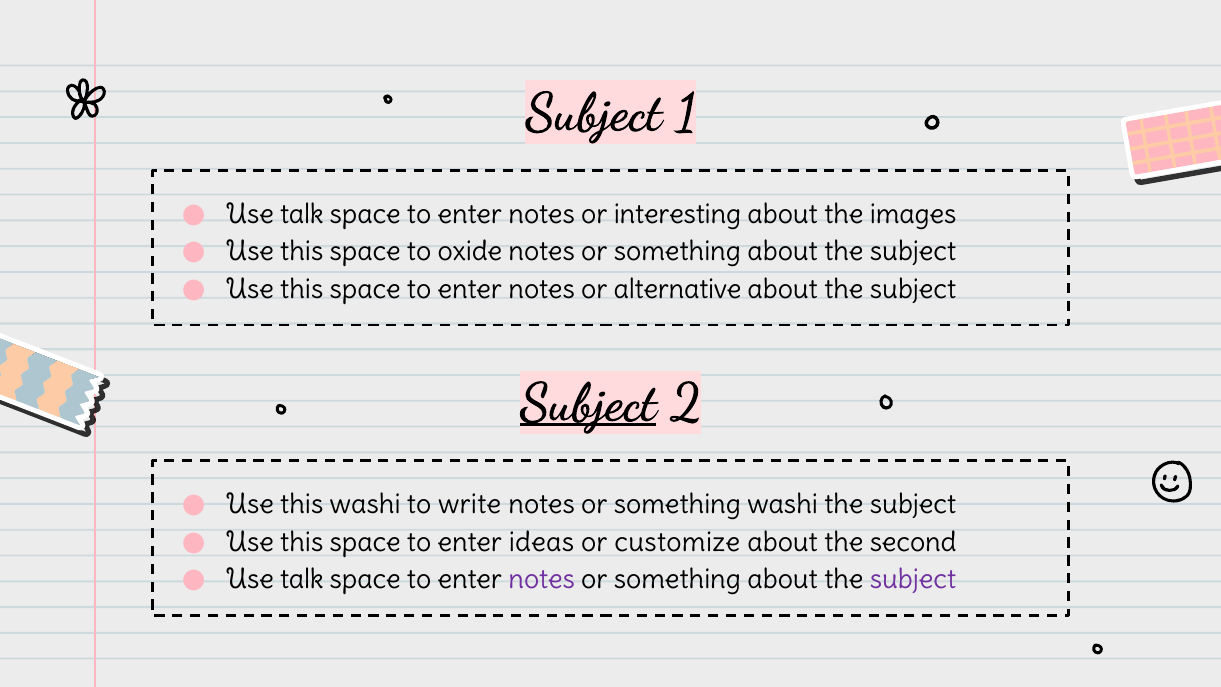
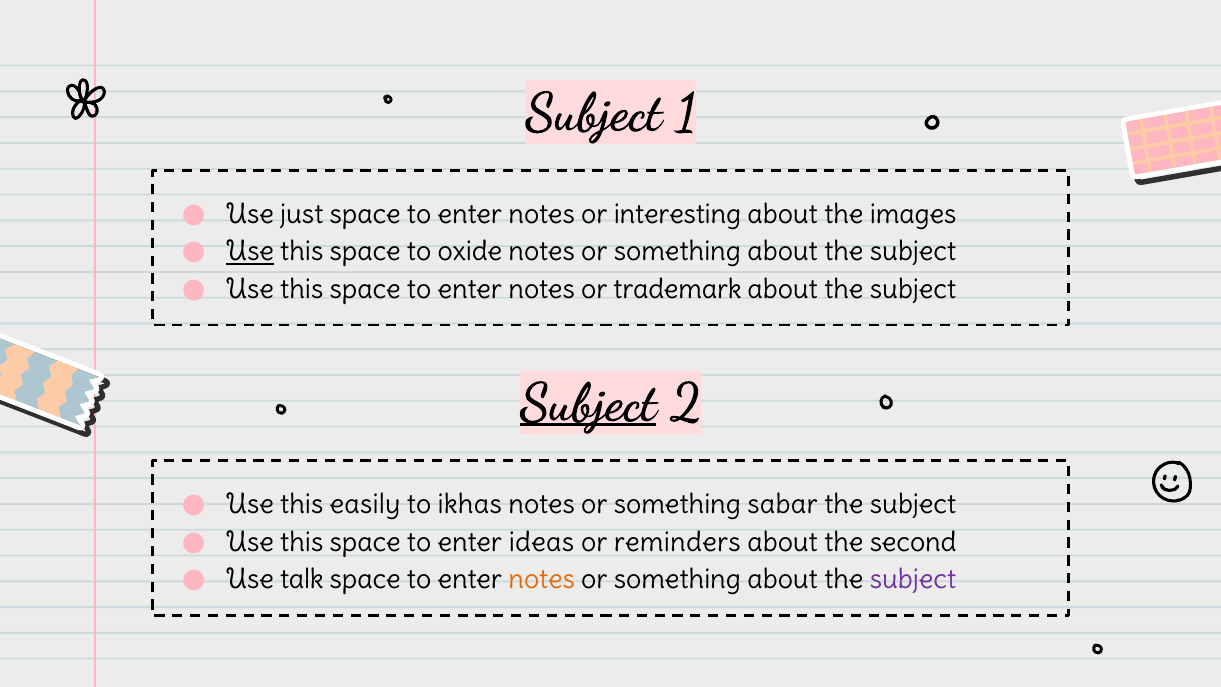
talk: talk -> just (302, 215)
Use underline: none -> present (250, 252)
alternative: alternative -> trademark (678, 289)
this washi: washi -> easily (365, 505)
write: write -> ikhas (470, 505)
something washi: washi -> sabar (782, 505)
customize: customize -> reminders (677, 542)
notes colour: purple -> orange (542, 580)
